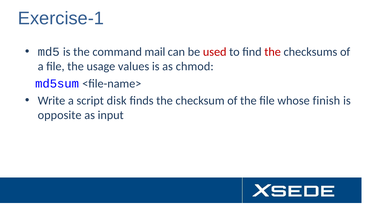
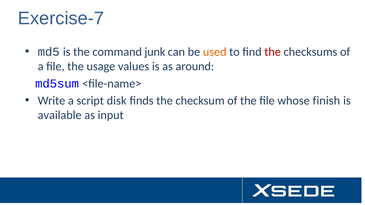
Exercise-1: Exercise-1 -> Exercise-7 (61, 18)
mail: mail -> junk (155, 52)
used colour: red -> orange (215, 52)
chmod: chmod -> around (195, 67)
opposite: opposite -> available (60, 115)
